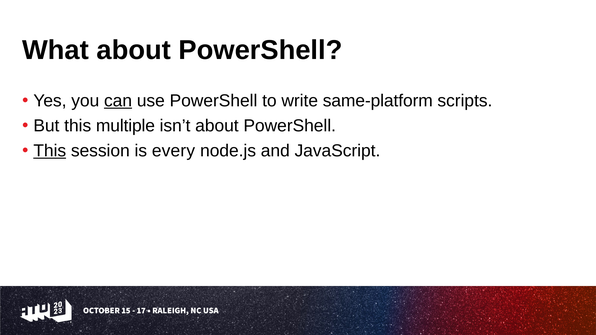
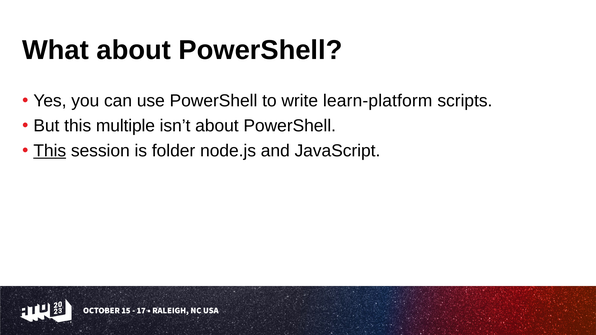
can underline: present -> none (118, 101)
same-platform: same-platform -> learn-platform (378, 101)
every: every -> folder (174, 151)
